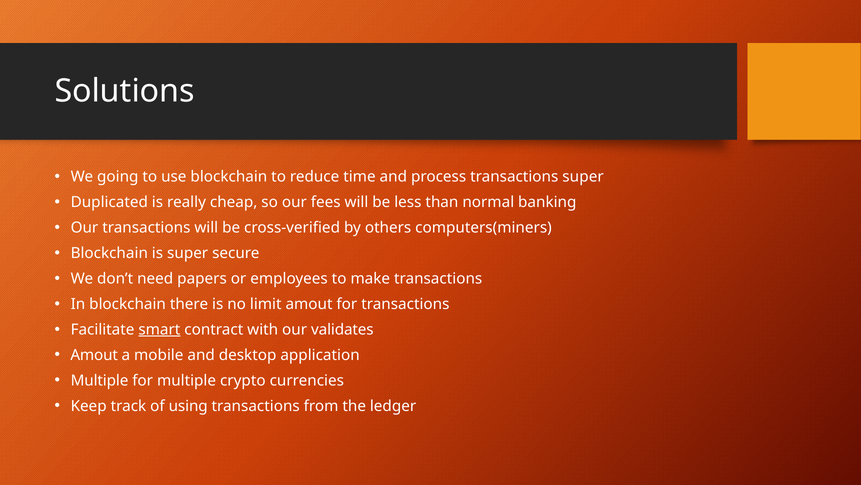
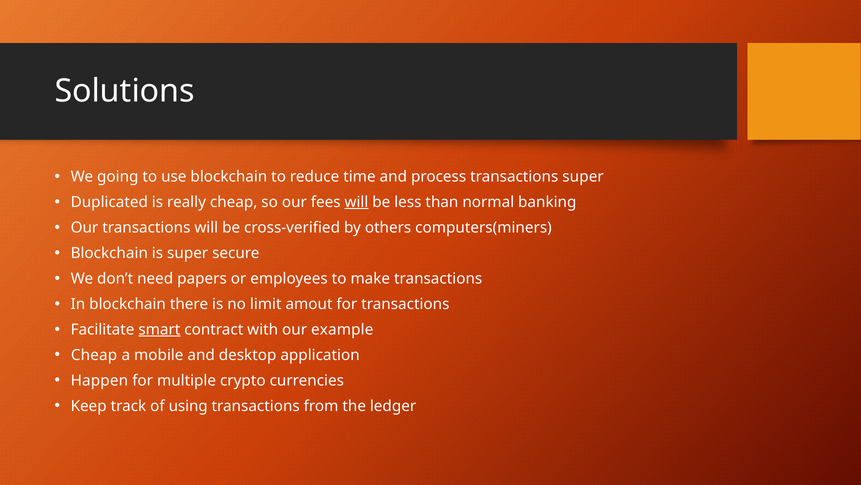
will underline: none -> present (356, 202)
validates: validates -> example (342, 329)
Amout: Amout -> Cheap (94, 355)
Multiple: Multiple -> Happen (99, 380)
